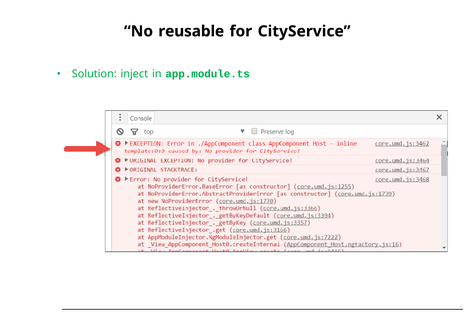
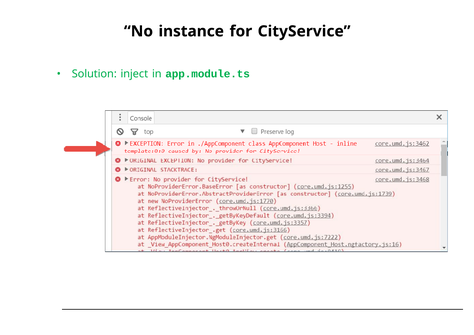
reusable: reusable -> instance (191, 31)
